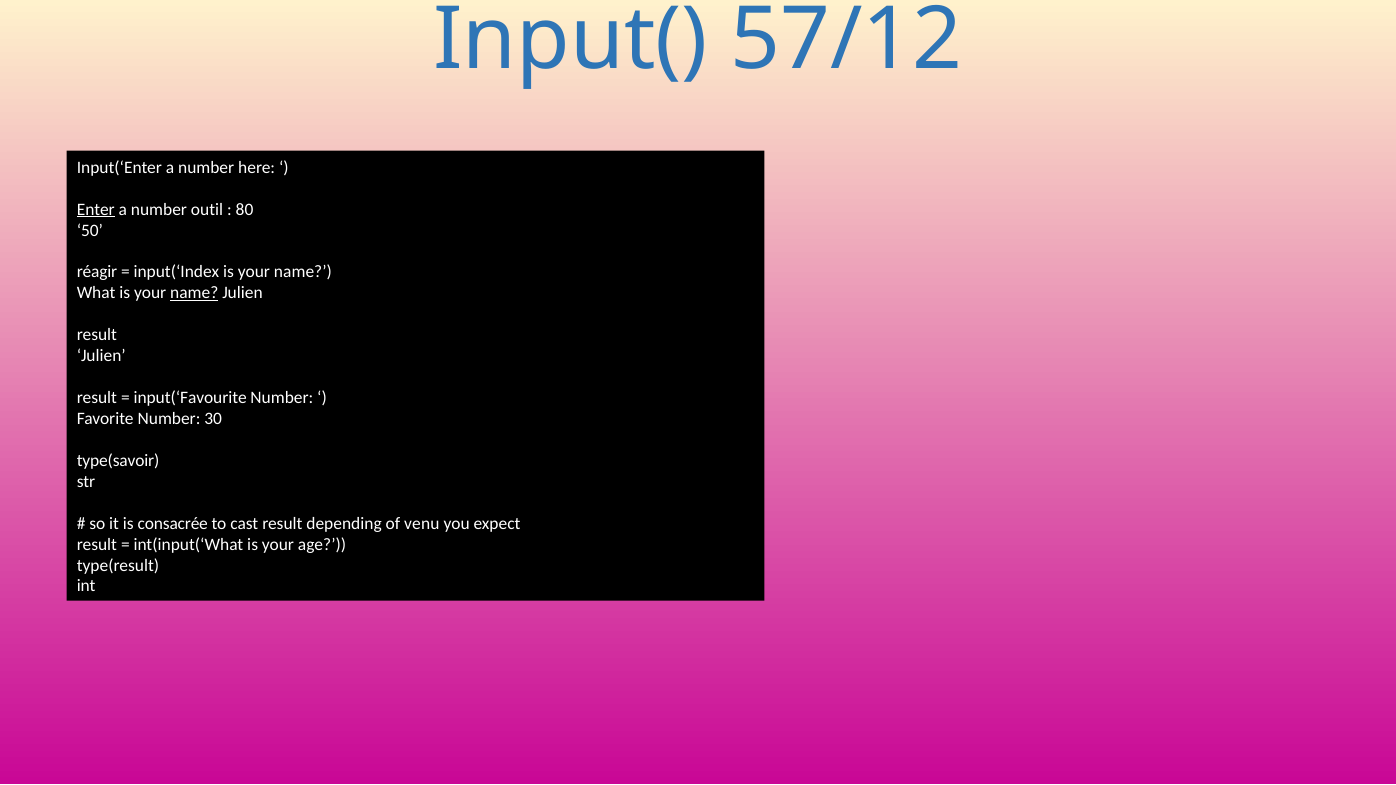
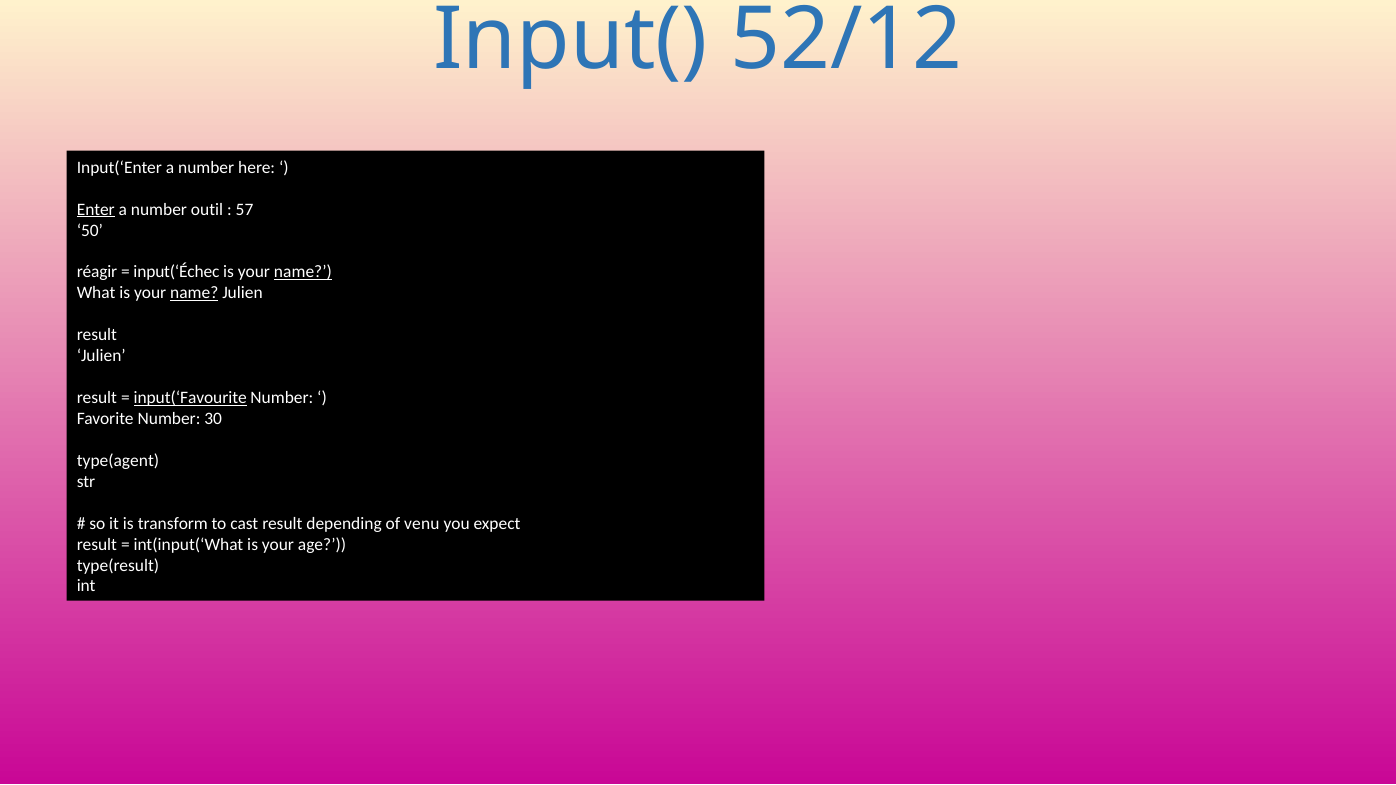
57/12: 57/12 -> 52/12 (847, 40)
80: 80 -> 57 (245, 209)
input(‘Index: input(‘Index -> input(‘Échec (176, 272)
name underline: none -> present (303, 272)
input(‘Favourite underline: none -> present (190, 398)
type(savoir: type(savoir -> type(agent (118, 461)
consacrée: consacrée -> transform (173, 524)
